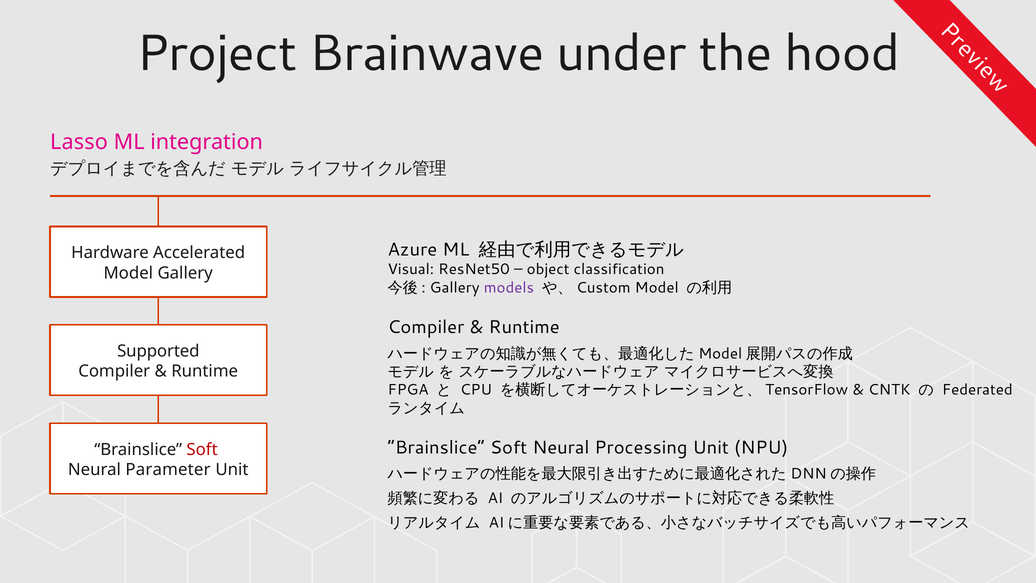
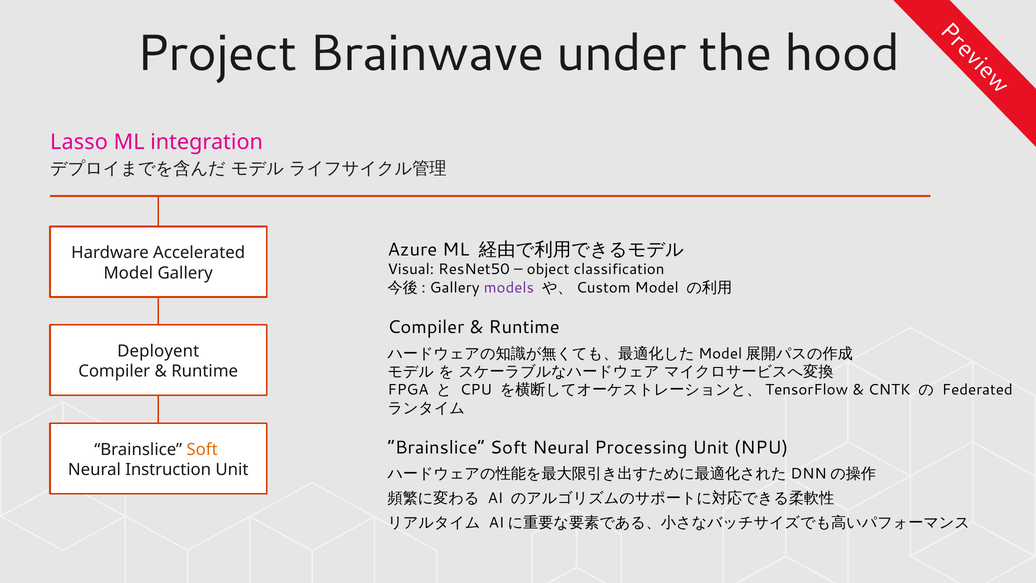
Supported: Supported -> Deployent (158, 351)
Soft colour: red -> orange (202, 449)
Parameter: Parameter -> Instruction (168, 470)
